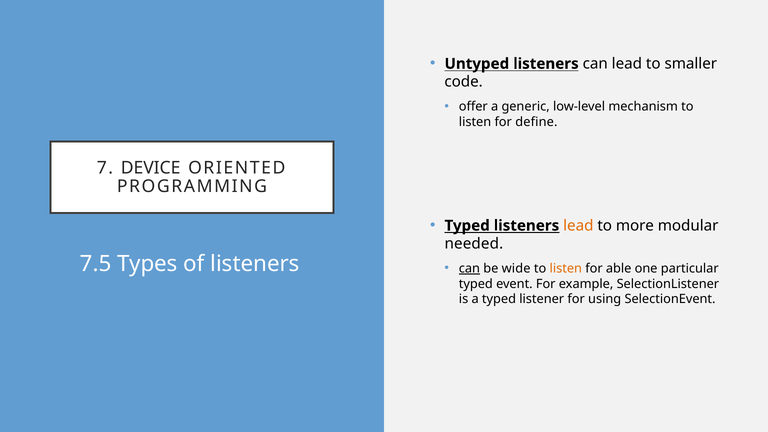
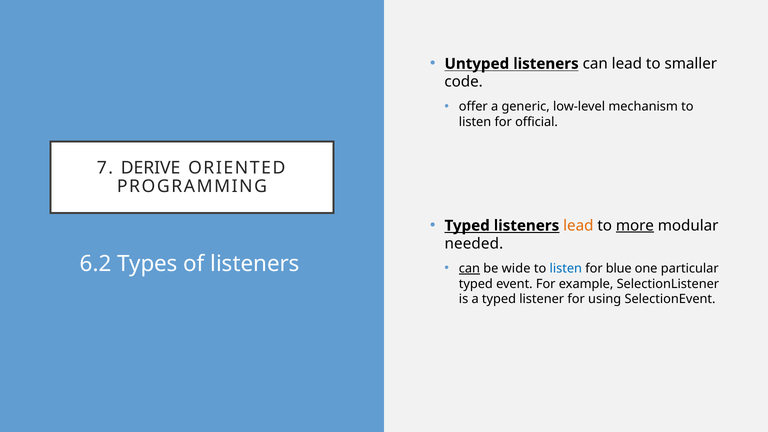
define: define -> official (536, 122)
DEVICE: DEVICE -> DERIVE (151, 168)
more underline: none -> present (635, 226)
7.5: 7.5 -> 6.2 (96, 264)
listen colour: orange -> blue (566, 268)
able: able -> blue (619, 268)
